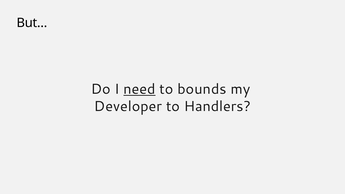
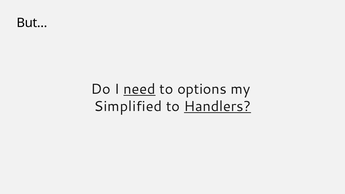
bounds: bounds -> options (202, 89)
Developer: Developer -> Simplified (128, 106)
Handlers underline: none -> present (217, 106)
